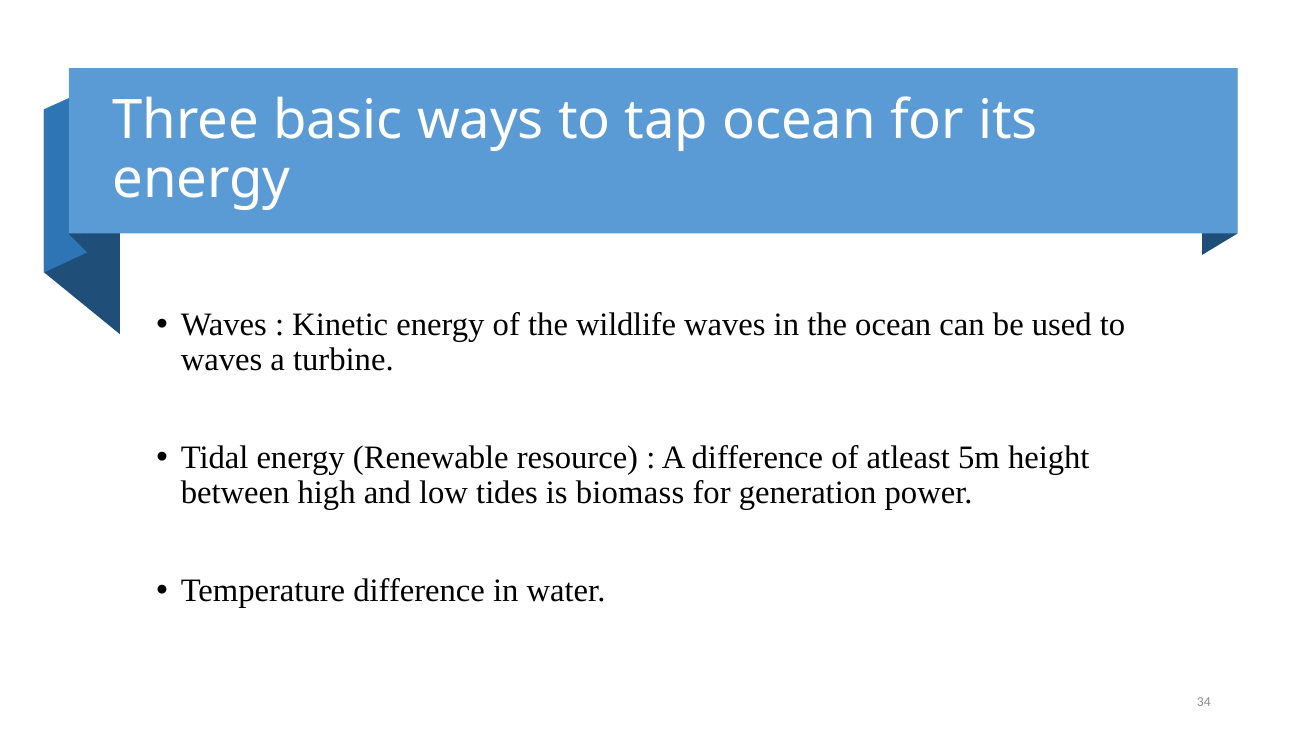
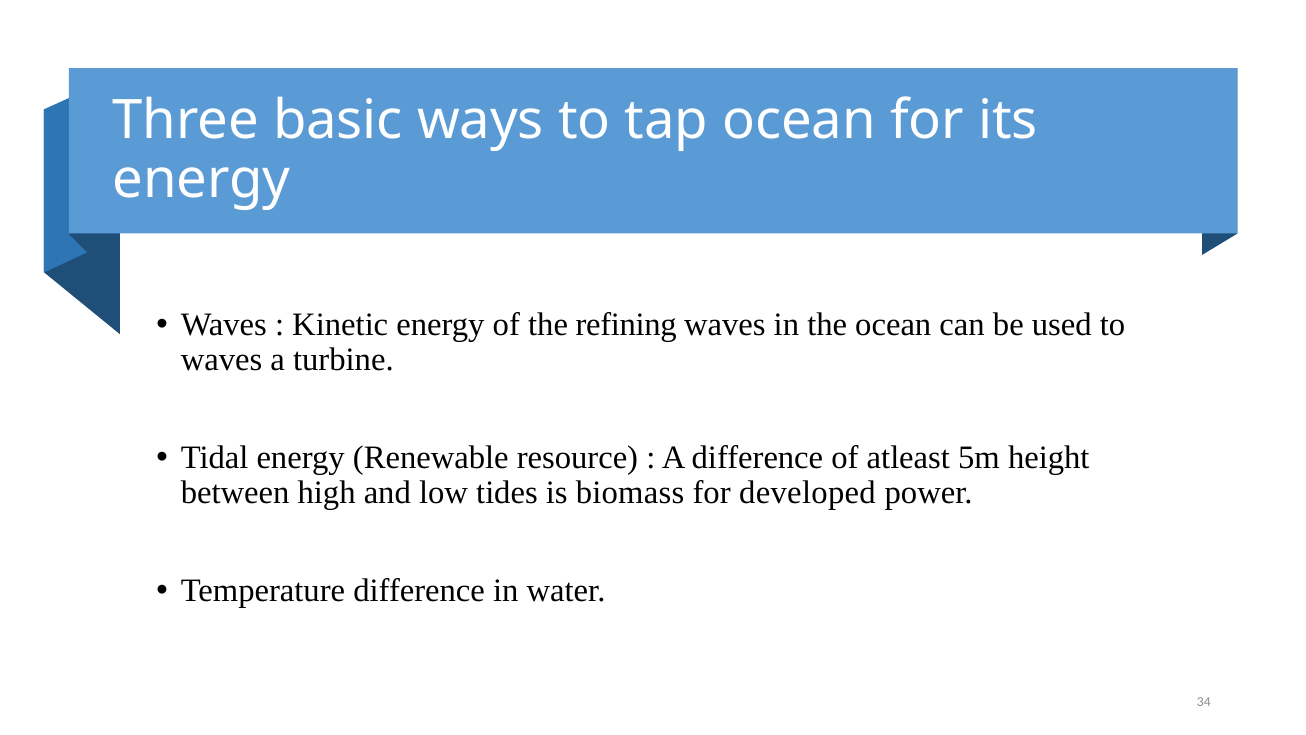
wildlife: wildlife -> refining (626, 325)
generation: generation -> developed (807, 493)
